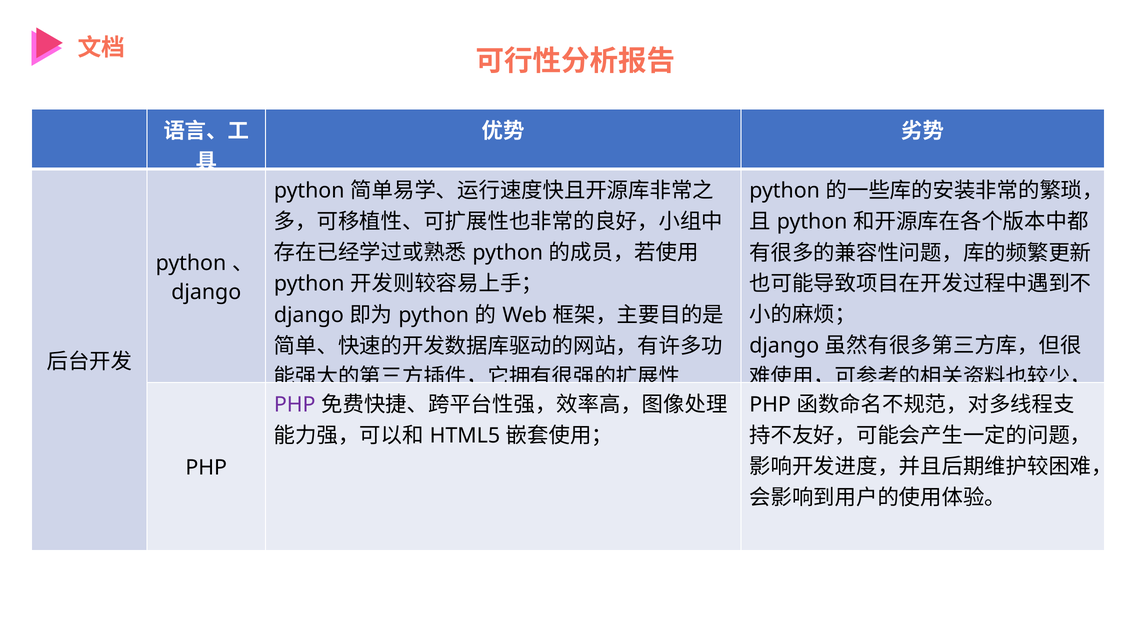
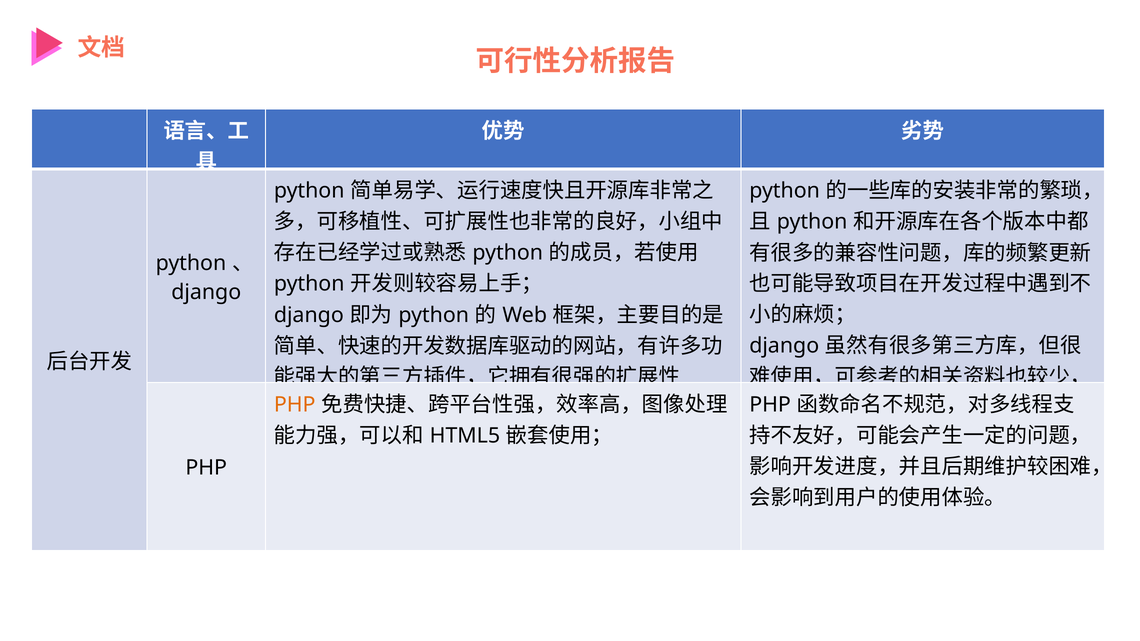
PHP colour: purple -> orange (295, 405)
